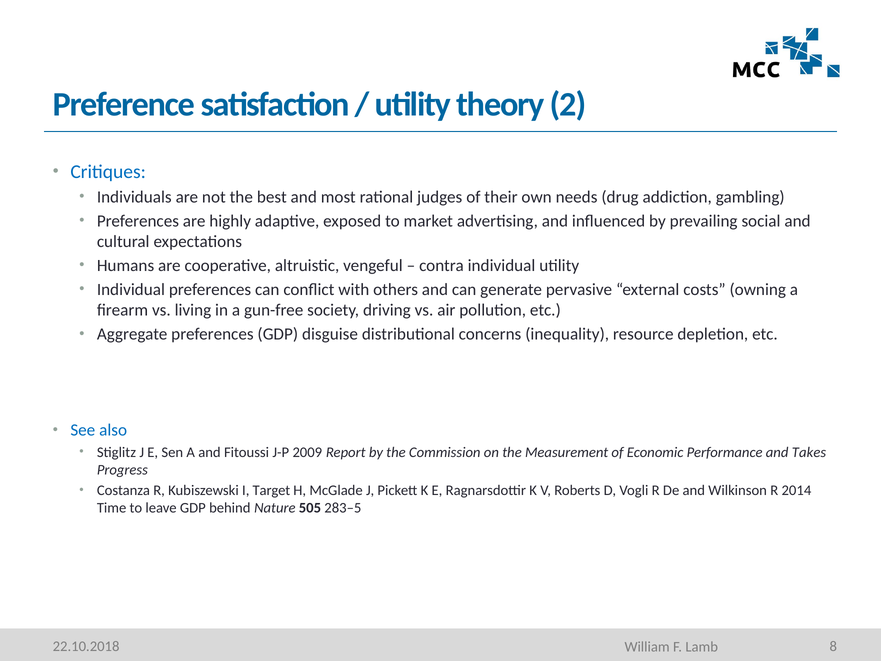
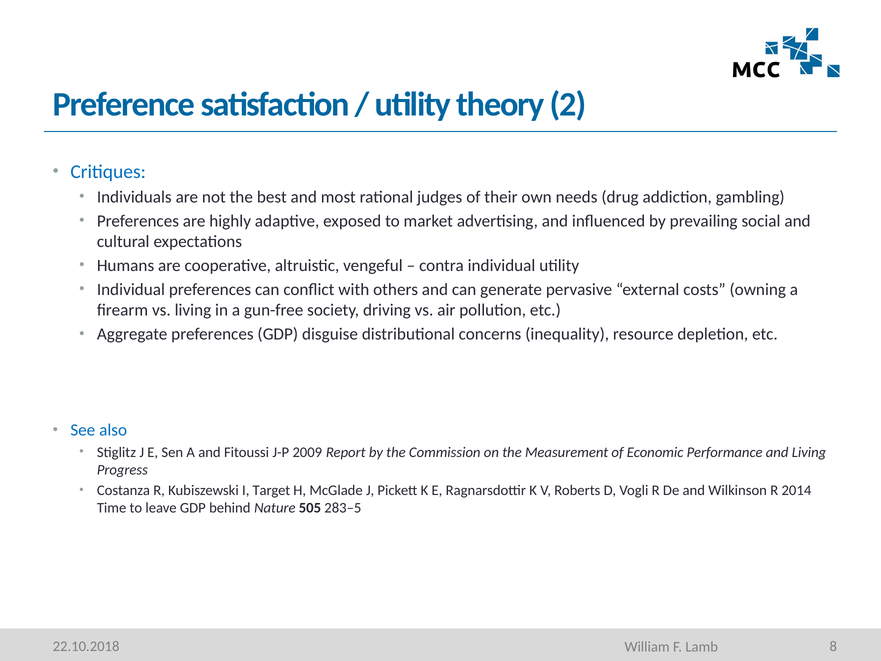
and Takes: Takes -> Living (809, 452)
